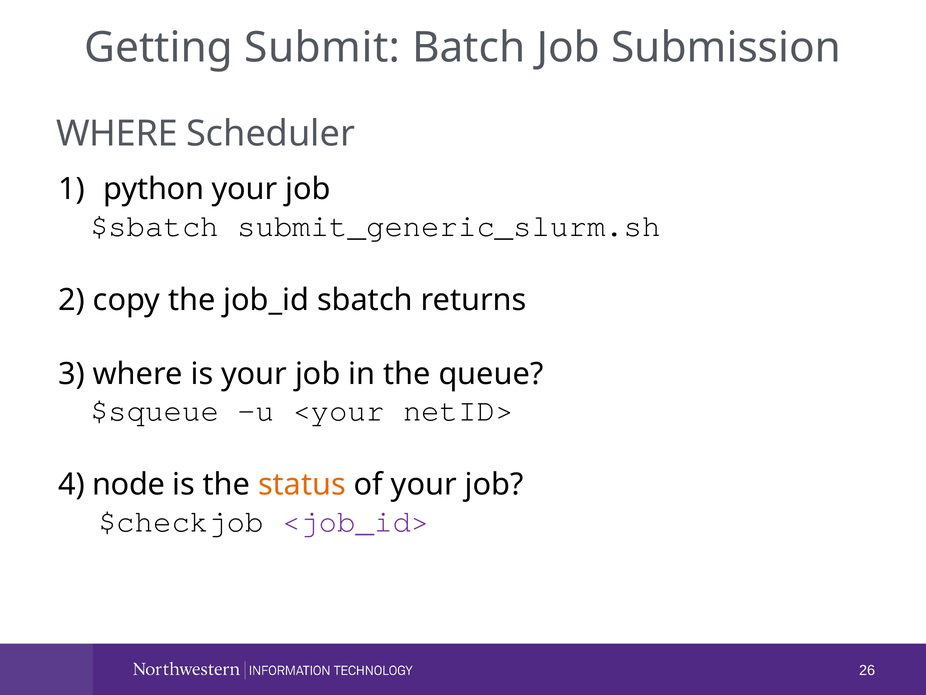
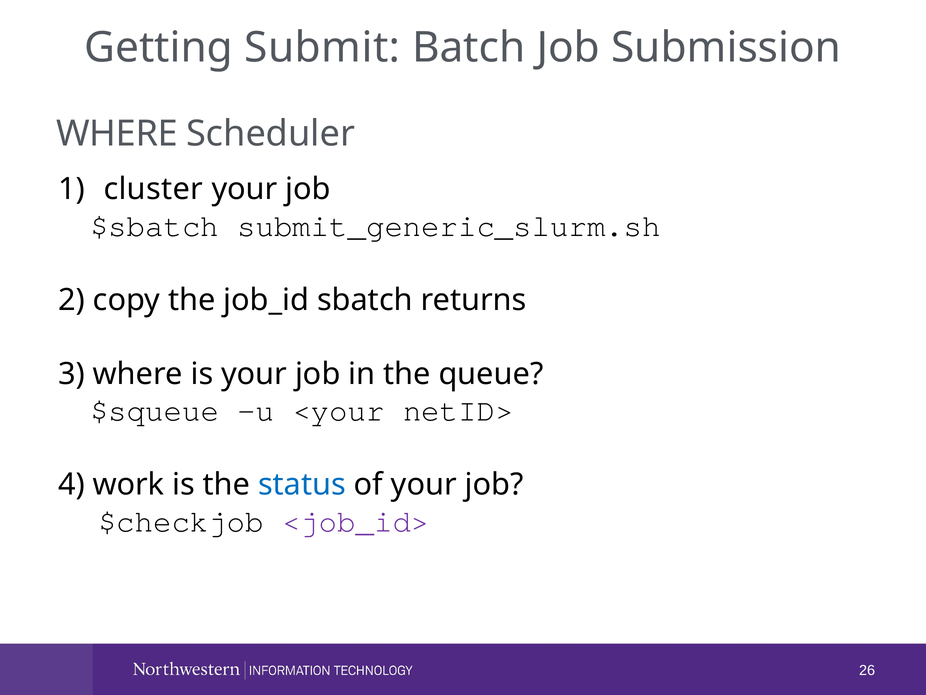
python: python -> cluster (153, 189)
node: node -> work (129, 484)
status colour: orange -> blue (302, 484)
